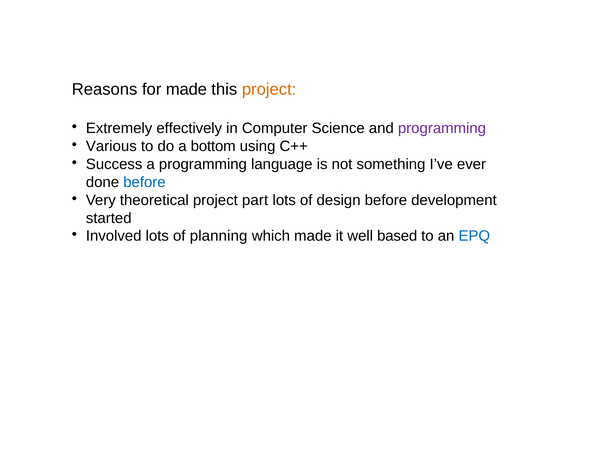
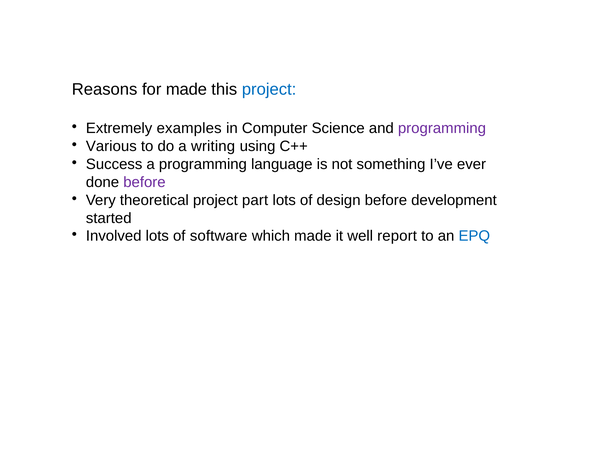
project colour: orange -> blue (269, 89)
effectively: effectively -> examples (189, 128)
bottom: bottom -> writing (213, 146)
before colour: blue -> purple (144, 182)
planning: planning -> software (219, 236)
based: based -> report (397, 236)
